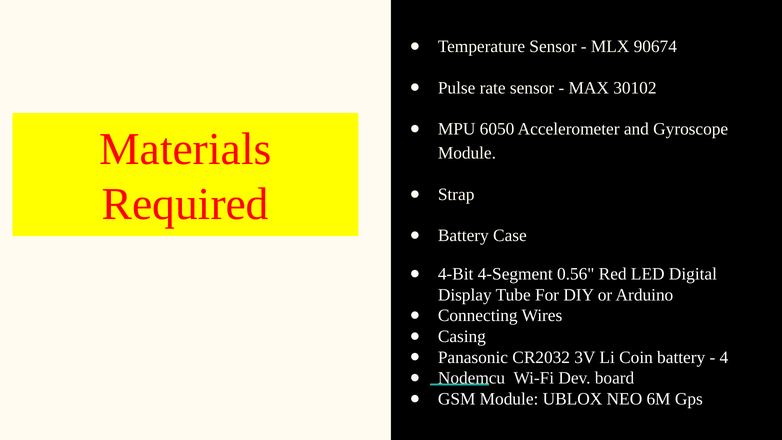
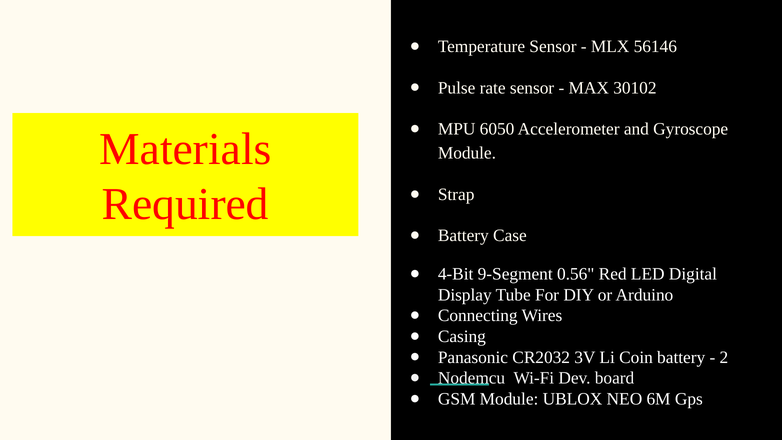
90674: 90674 -> 56146 (655, 46)
4-Segment: 4-Segment -> 9-Segment (515, 274)
4: 4 -> 2 (724, 357)
